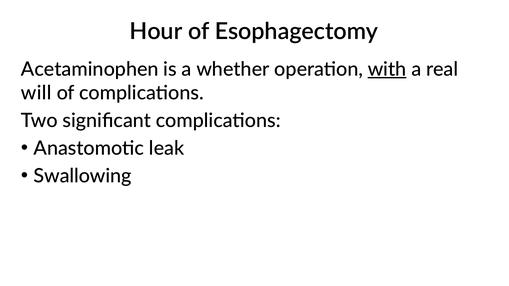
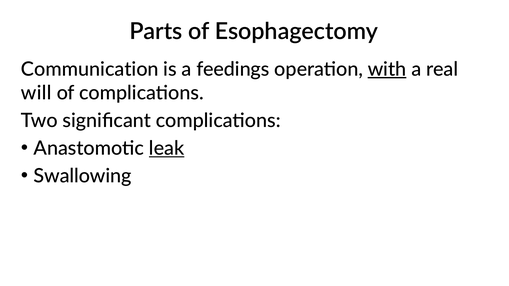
Hour: Hour -> Parts (156, 32)
Acetaminophen: Acetaminophen -> Communication (90, 69)
whether: whether -> feedings (233, 69)
leak underline: none -> present (167, 149)
